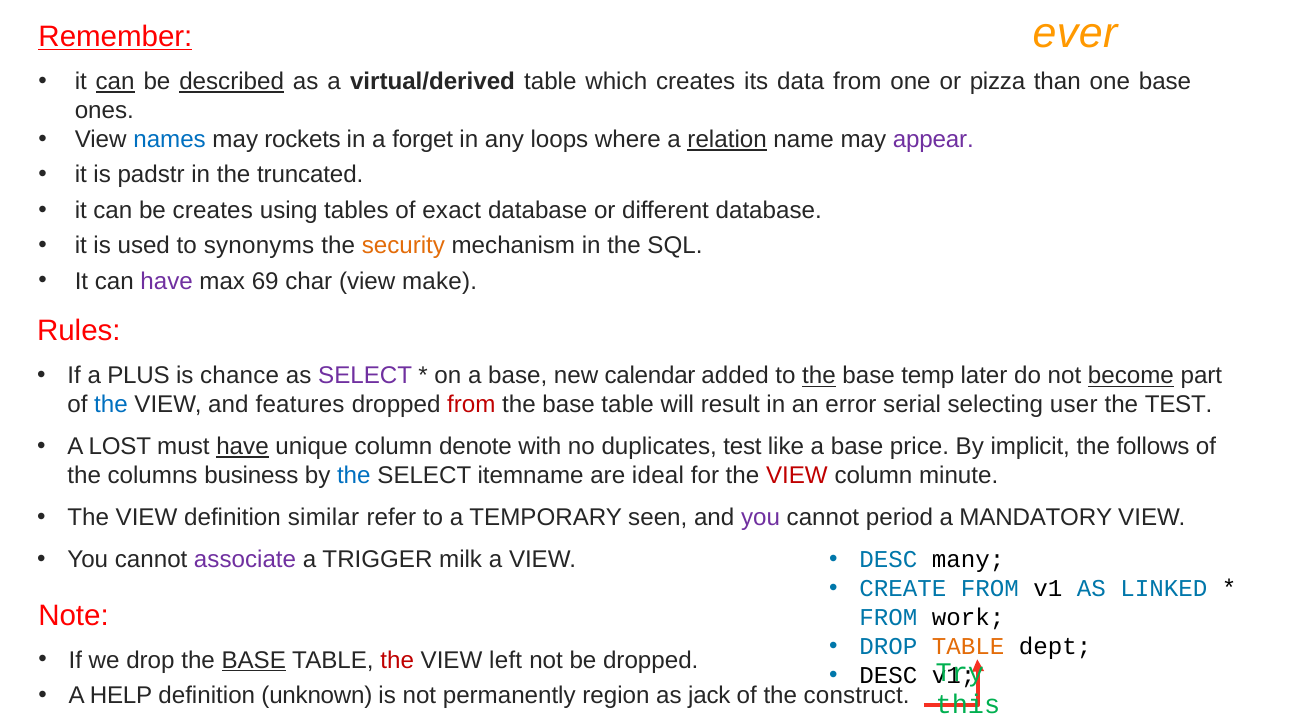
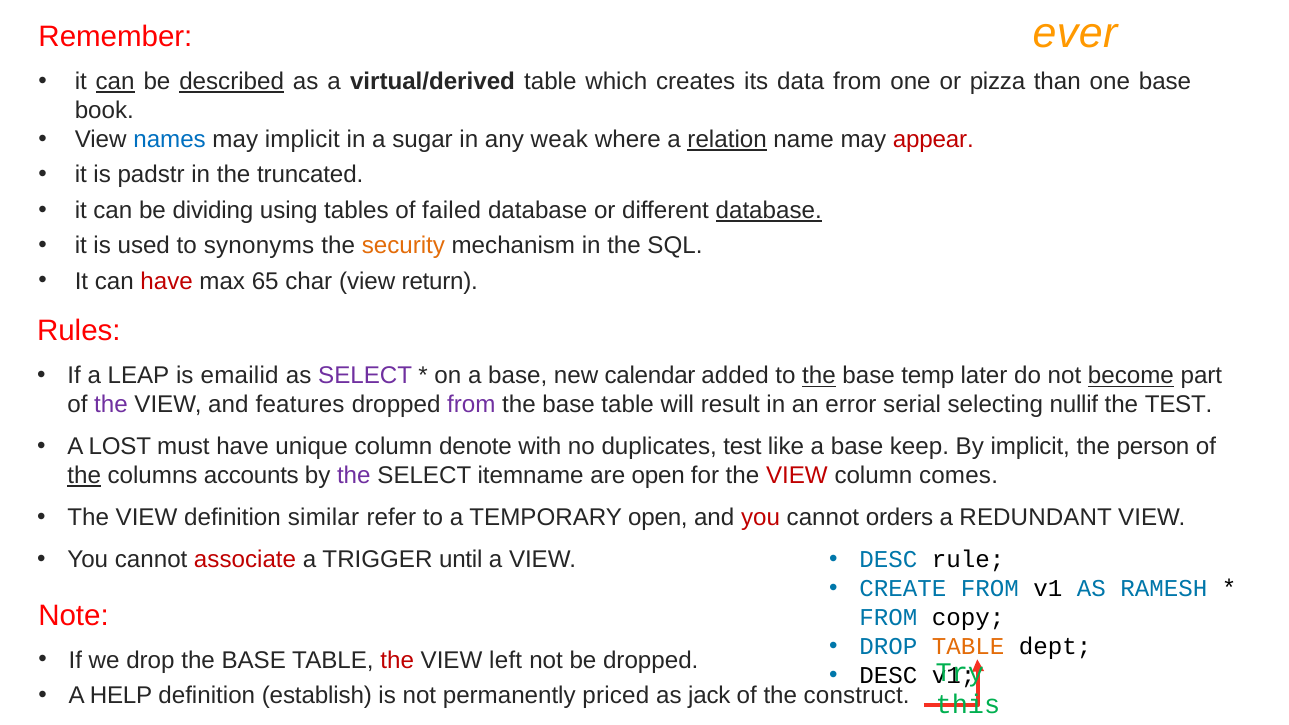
Remember underline: present -> none (115, 37)
ones: ones -> book (104, 111)
may rockets: rockets -> implicit (302, 140)
forget: forget -> sugar (423, 140)
loops: loops -> weak (559, 140)
appear colour: purple -> red (933, 140)
be creates: creates -> dividing (213, 210)
exact: exact -> failed (452, 210)
database underline: none -> present (769, 210)
have colour: purple -> red (167, 281)
69: 69 -> 65 (265, 281)
make: make -> return (440, 281)
PLUS: PLUS -> LEAP (138, 376)
chance: chance -> emailid (240, 376)
the colour: blue -> purple (111, 405)
from colour: red -> purple (471, 405)
user: user -> nullif (1074, 405)
have underline: present -> none (242, 447)
price: price -> keep (919, 447)
follows: follows -> person (1153, 447)
the underline: none -> present (84, 476)
business: business -> accounts (251, 476)
the colour: blue -> purple (354, 476)
are ideal: ideal -> open (658, 476)
minute: minute -> comes (959, 476)
TEMPORARY seen: seen -> open (658, 518)
you colour: purple -> red (760, 518)
period: period -> orders (900, 518)
MANDATORY: MANDATORY -> REDUNDANT (1036, 518)
associate colour: purple -> red (245, 560)
milk: milk -> until (461, 560)
many: many -> rule (968, 560)
LINKED: LINKED -> RAMESH (1164, 589)
work: work -> copy (968, 618)
BASE underline: present -> none (254, 660)
unknown: unknown -> establish (317, 696)
region: region -> priced (616, 696)
